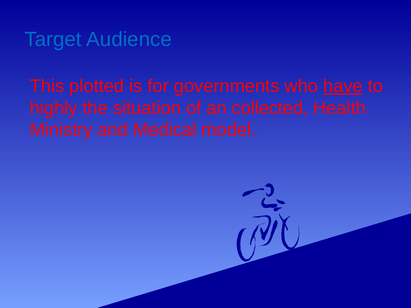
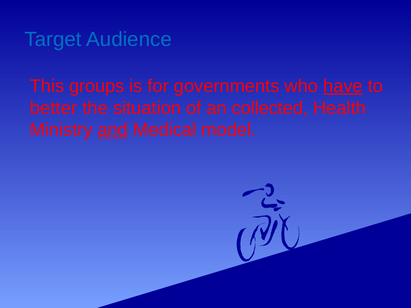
plotted: plotted -> groups (97, 86)
highly: highly -> better (53, 108)
and underline: none -> present (113, 130)
